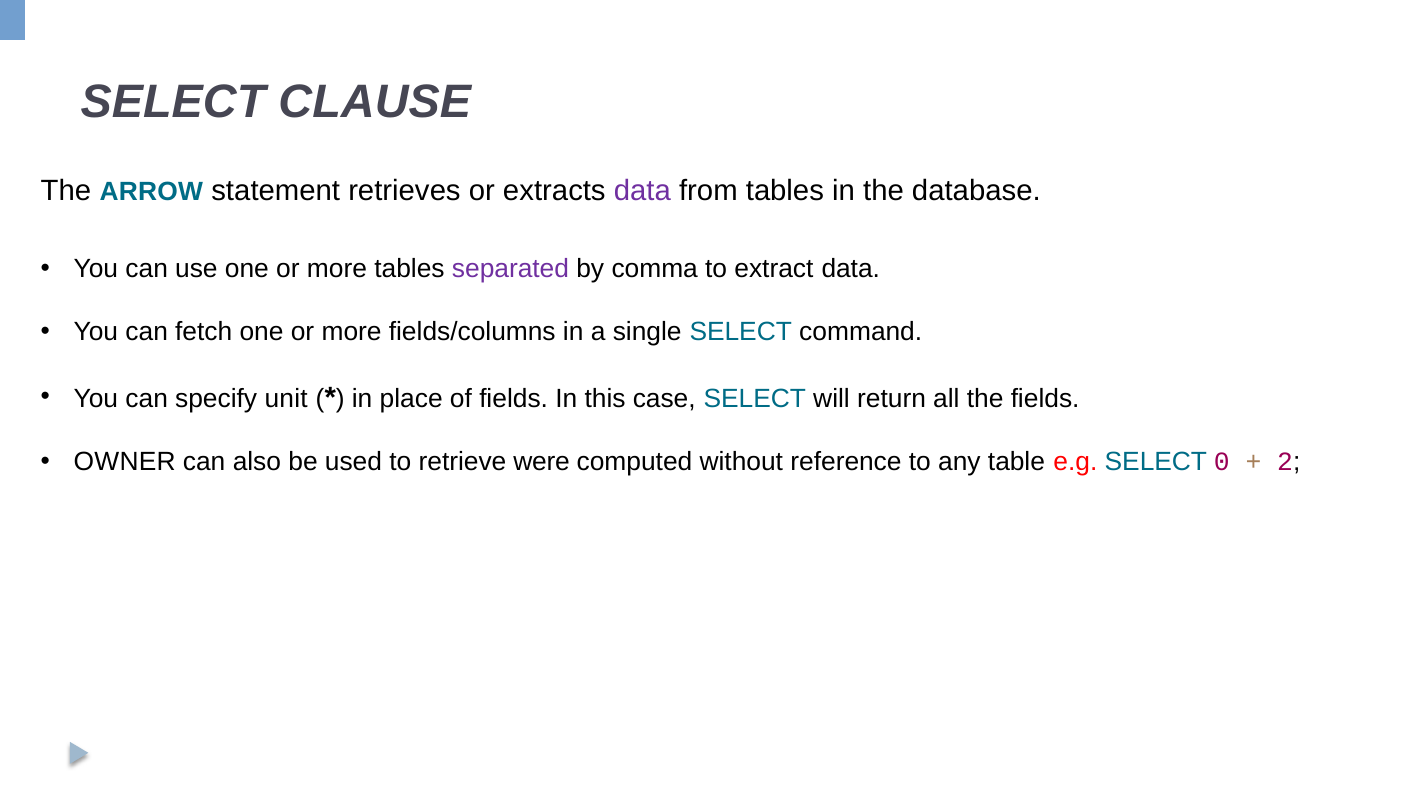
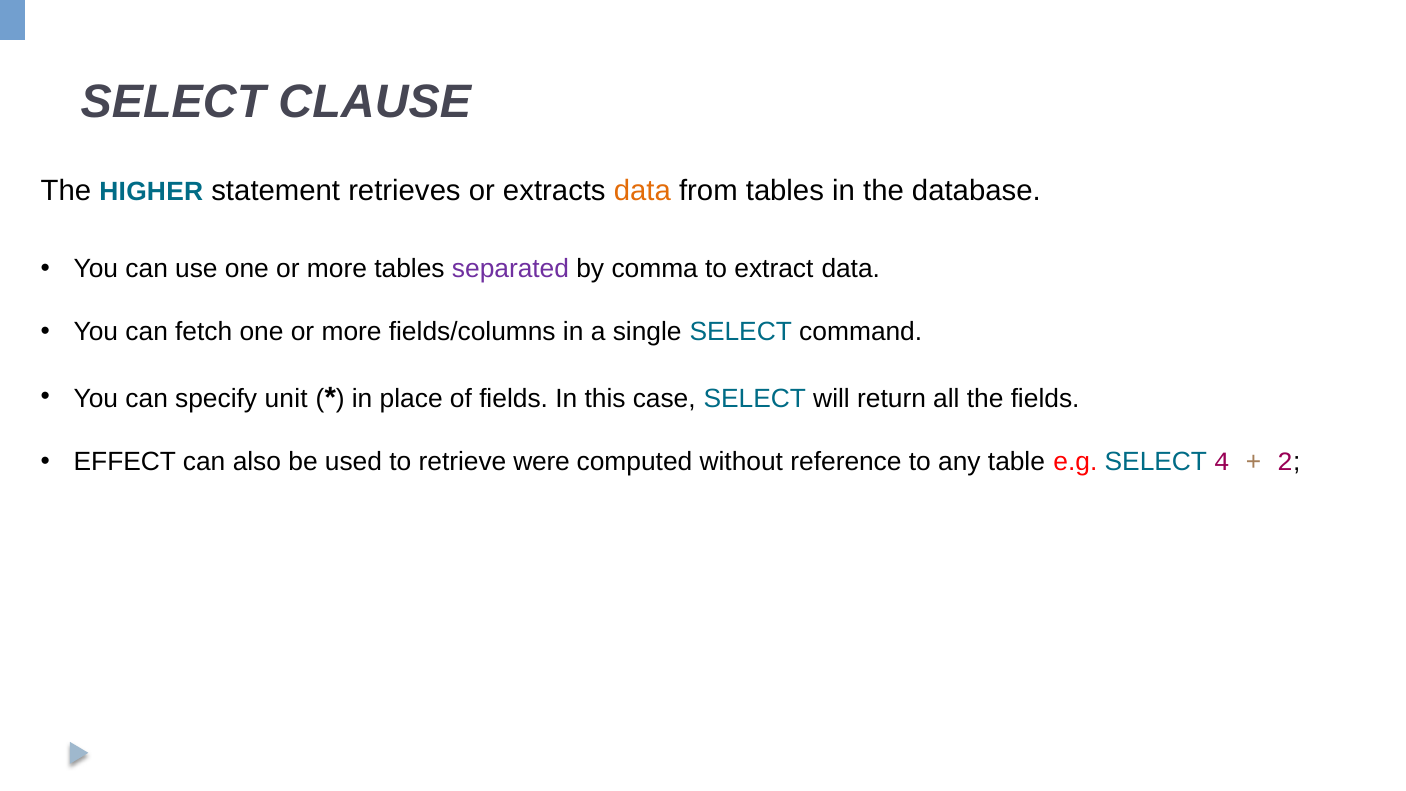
ARROW: ARROW -> HIGHER (151, 192)
data colour: purple -> orange (642, 191)
OWNER: OWNER -> EFFECT (125, 462)
0: 0 -> 4 (1222, 462)
